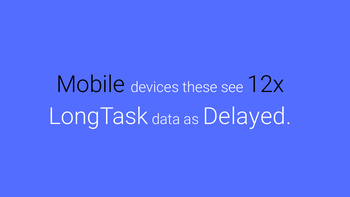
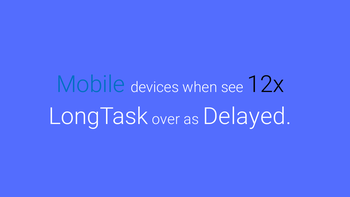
Mobile colour: black -> blue (91, 84)
these: these -> when (200, 87)
data: data -> over (166, 119)
